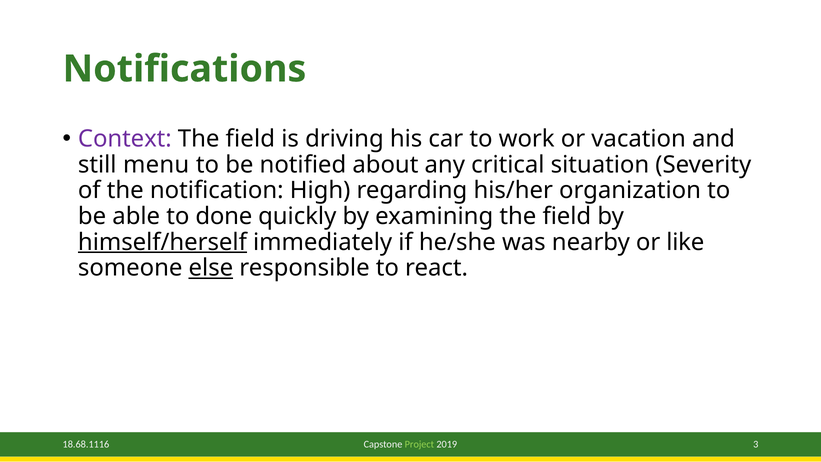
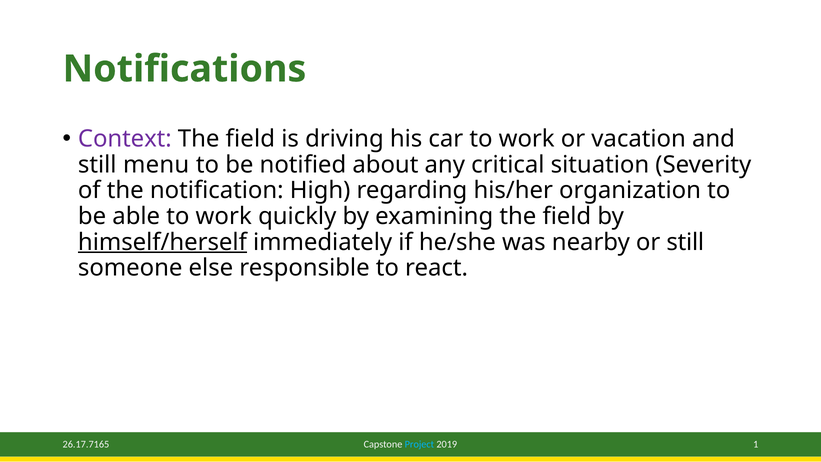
able to done: done -> work (224, 216)
or like: like -> still (685, 242)
else underline: present -> none (211, 268)
18.68.1116: 18.68.1116 -> 26.17.7165 (86, 444)
Project colour: light green -> light blue (419, 444)
3: 3 -> 1 (756, 444)
